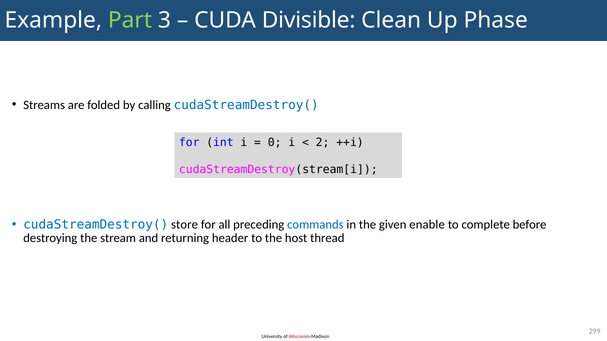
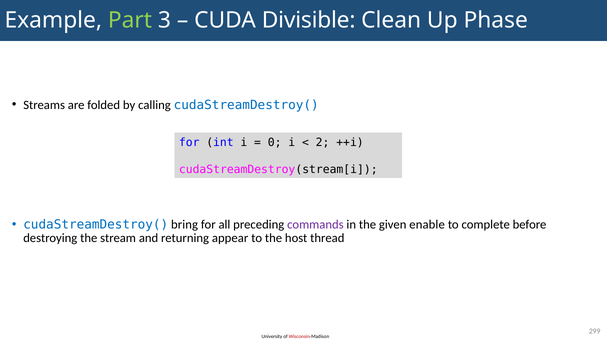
store: store -> bring (184, 225)
commands colour: blue -> purple (315, 225)
header: header -> appear (230, 239)
